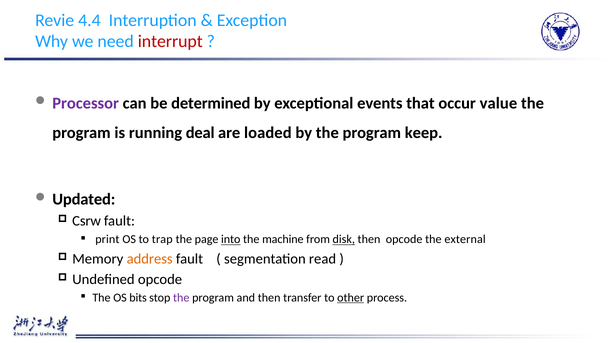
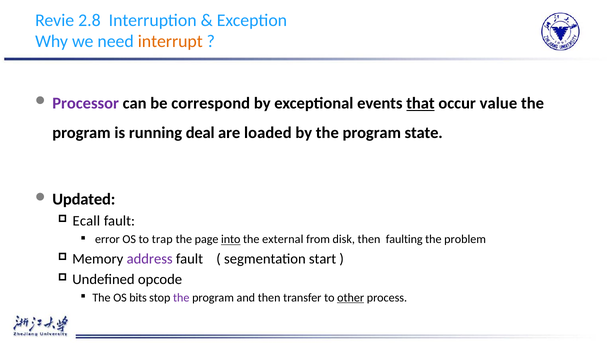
4.4: 4.4 -> 2.8 (89, 20)
interrupt colour: red -> orange (170, 42)
determined: determined -> correspond (211, 103)
that underline: none -> present (420, 103)
keep: keep -> state (424, 133)
Csrw: Csrw -> Ecall (86, 222)
print: print -> error (107, 240)
machine: machine -> external (283, 240)
disk underline: present -> none (344, 240)
then opcode: opcode -> faulting (404, 240)
external: external -> problem (465, 240)
address colour: orange -> purple (150, 259)
read: read -> start (323, 259)
